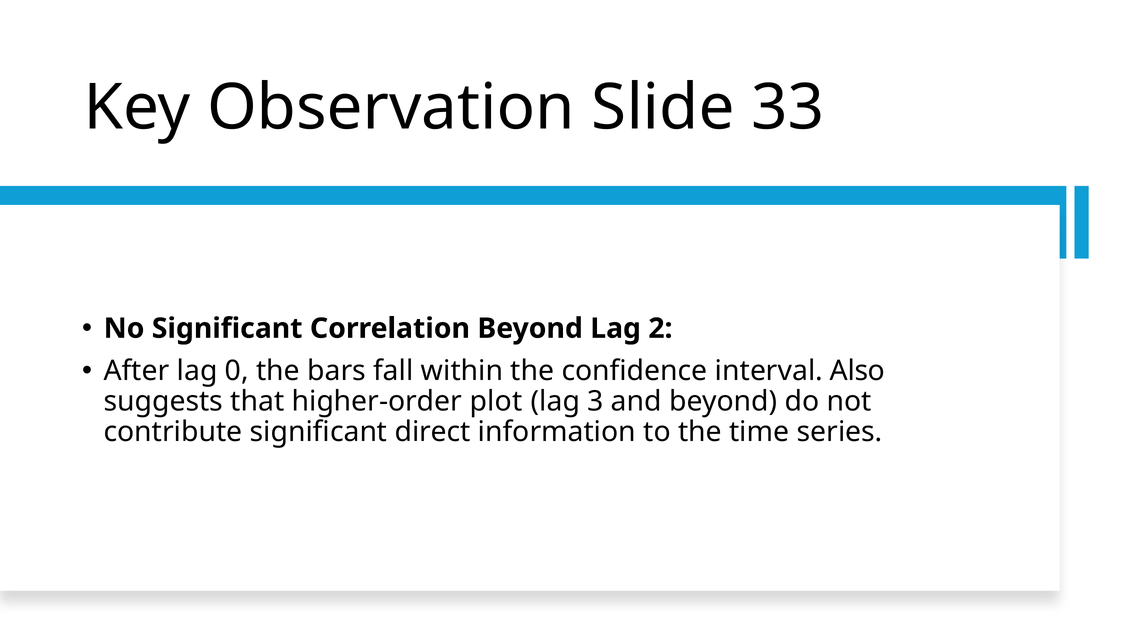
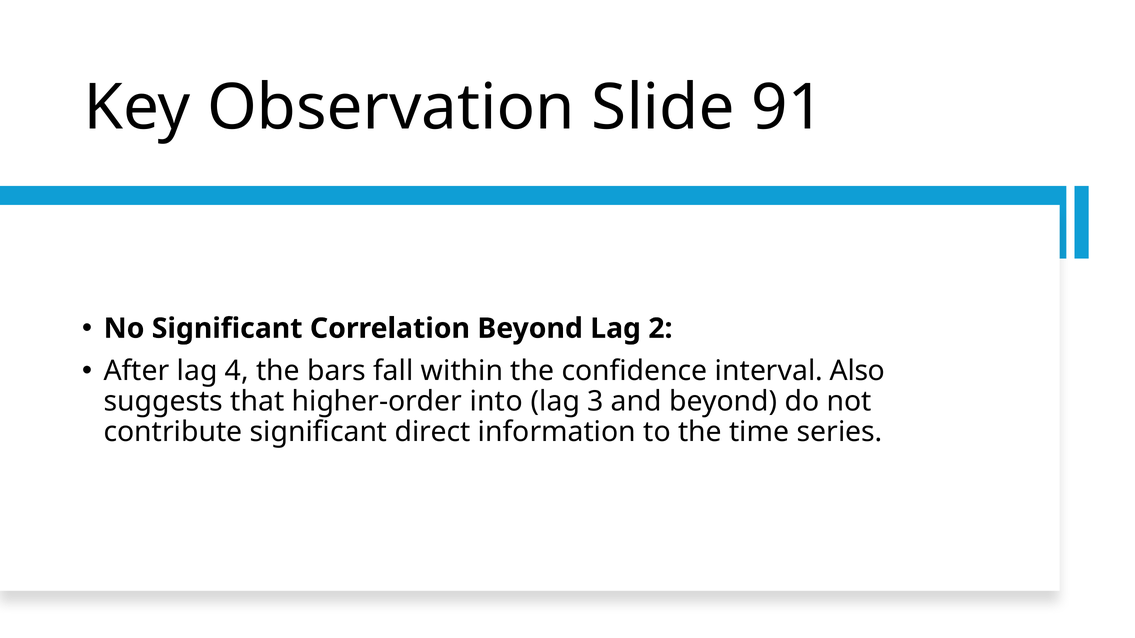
33: 33 -> 91 (788, 108)
0: 0 -> 4 (237, 371)
plot: plot -> into (496, 402)
